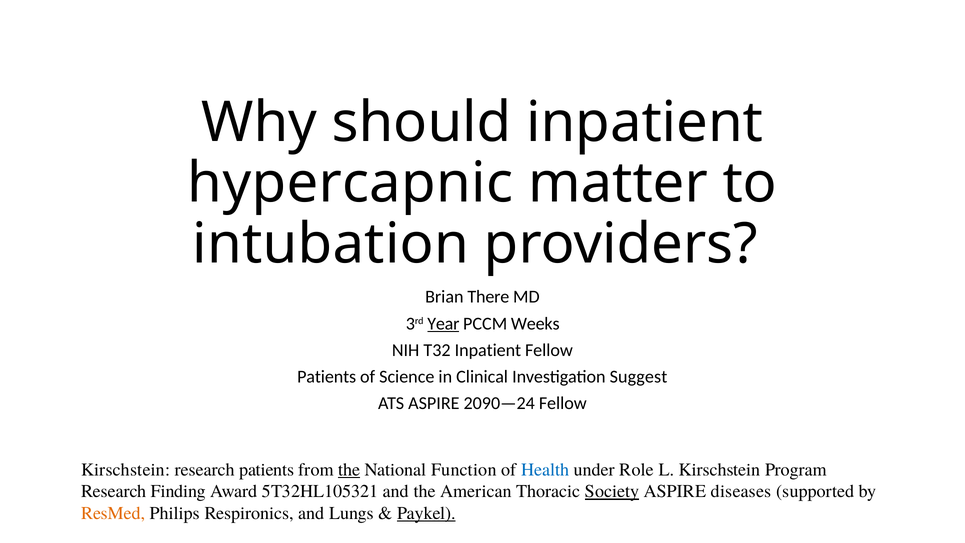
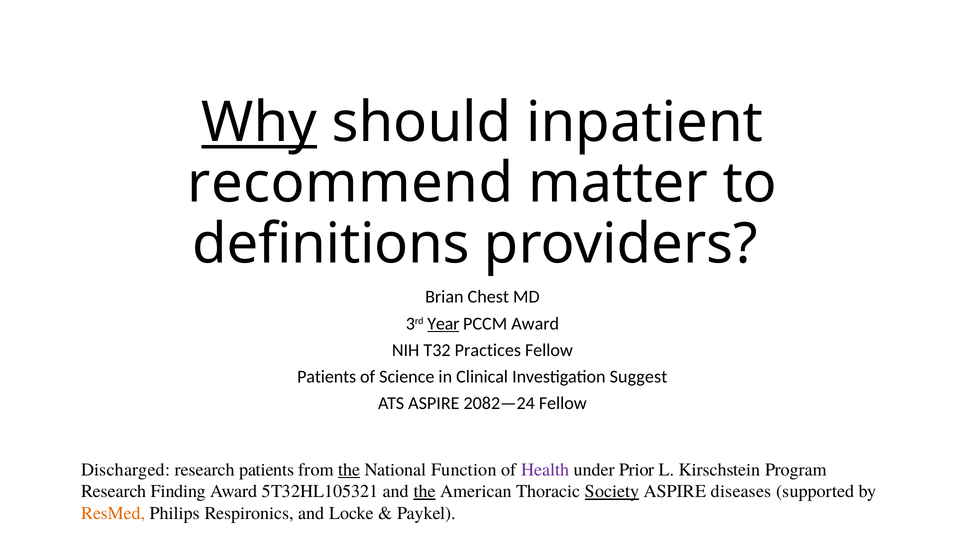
Why underline: none -> present (259, 122)
hypercapnic: hypercapnic -> recommend (350, 183)
intubation: intubation -> definitions (331, 244)
There: There -> Chest (488, 297)
PCCM Weeks: Weeks -> Award (535, 323)
T32 Inpatient: Inpatient -> Practices (488, 350)
2090—24: 2090—24 -> 2082—24 (499, 403)
Kirschstein: Kirschstein -> Discharged (126, 470)
Health colour: blue -> purple (545, 470)
Role: Role -> Prior (637, 470)
the underline: none -> present (425, 491)
Lungs: Lungs -> Locke (352, 513)
Paykel underline: present -> none (426, 513)
